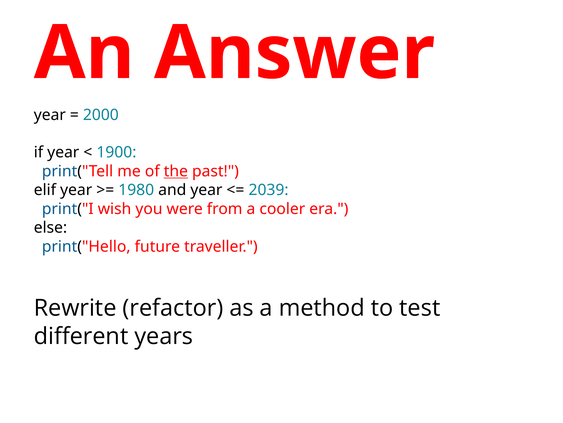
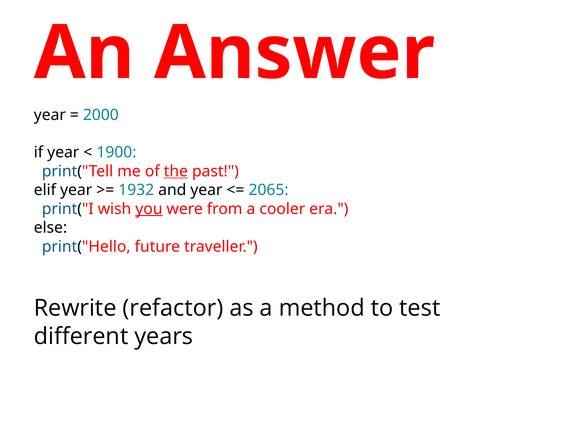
1980: 1980 -> 1932 (136, 190)
2039: 2039 -> 2065 (269, 190)
you underline: none -> present (149, 209)
